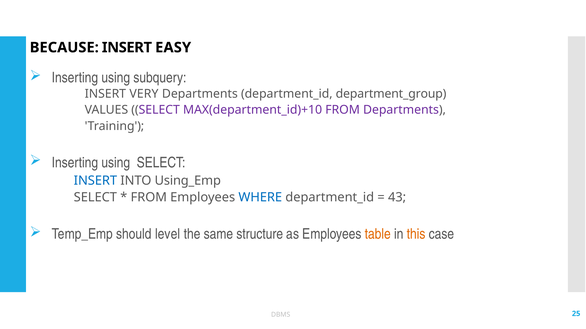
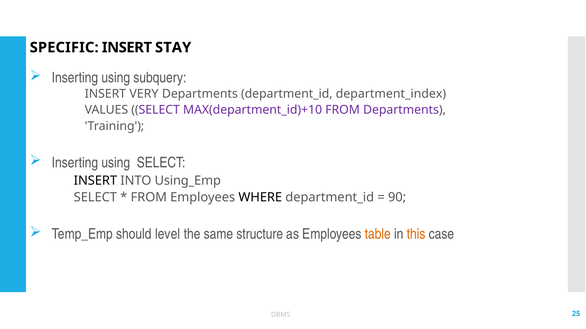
BECAUSE: BECAUSE -> SPECIFIC (64, 48)
EASY: EASY -> STAY (173, 48)
department_group: department_group -> department_index (391, 94)
INSERT colour: blue -> black (95, 181)
WHERE colour: blue -> black (260, 198)
43: 43 -> 90 (397, 198)
